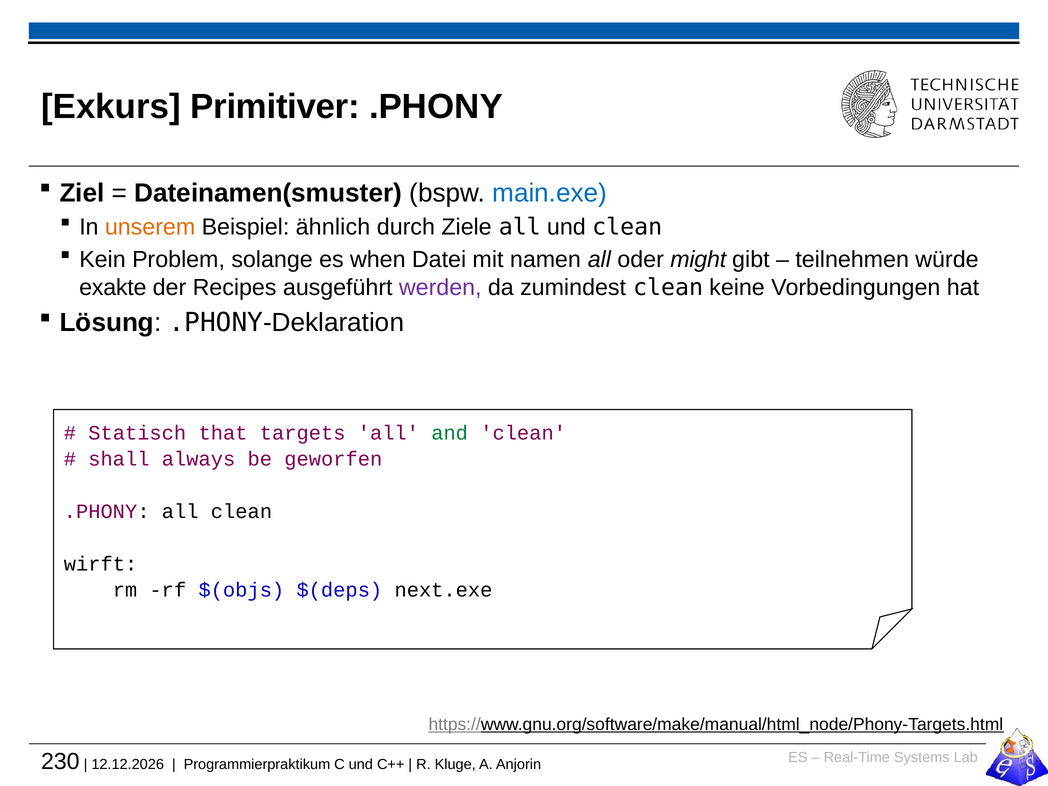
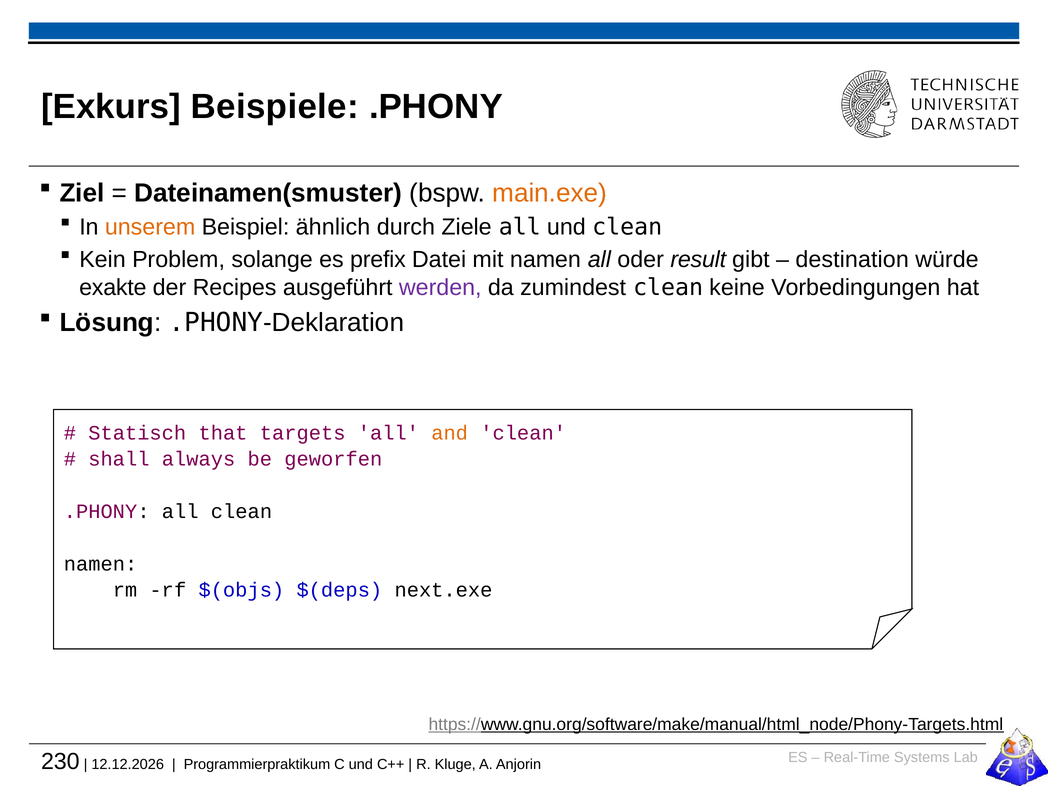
Primitiver: Primitiver -> Beispiele (275, 106)
main.exe colour: blue -> orange (550, 193)
when: when -> prefix (378, 260)
might: might -> result (698, 260)
teilnehmen: teilnehmen -> destination (852, 260)
and colour: green -> orange (450, 433)
wirft: wirft -> namen (101, 564)
